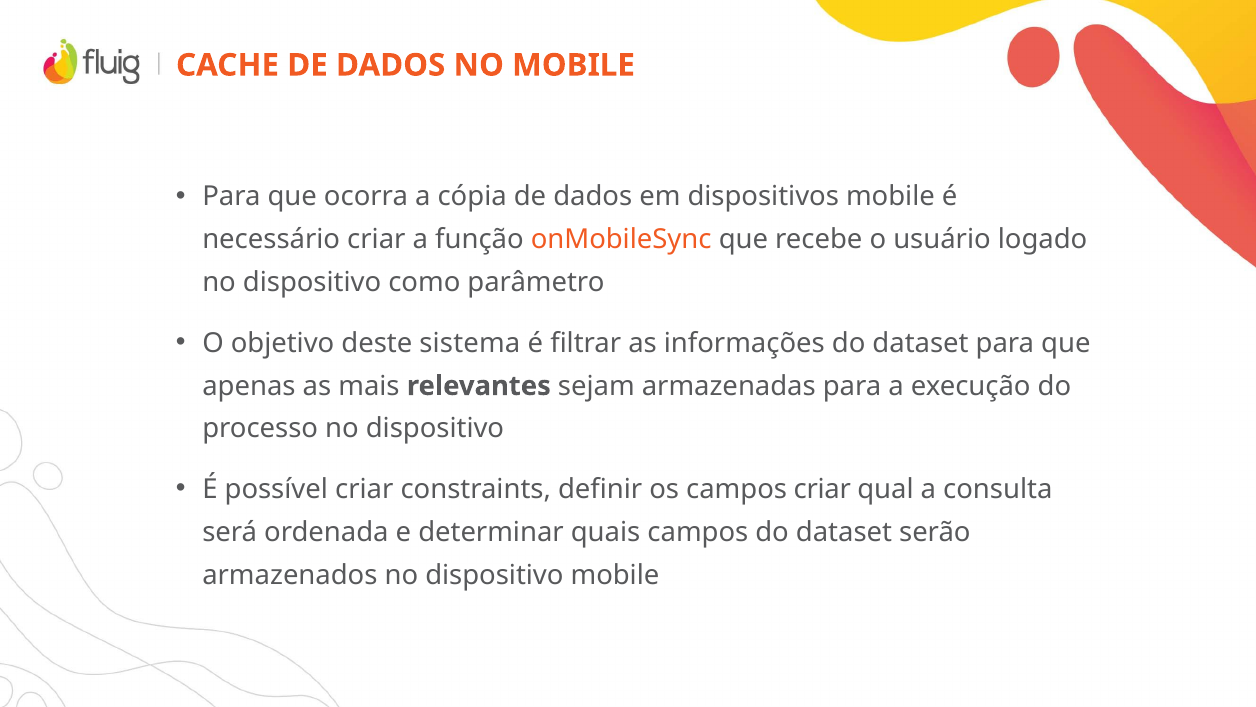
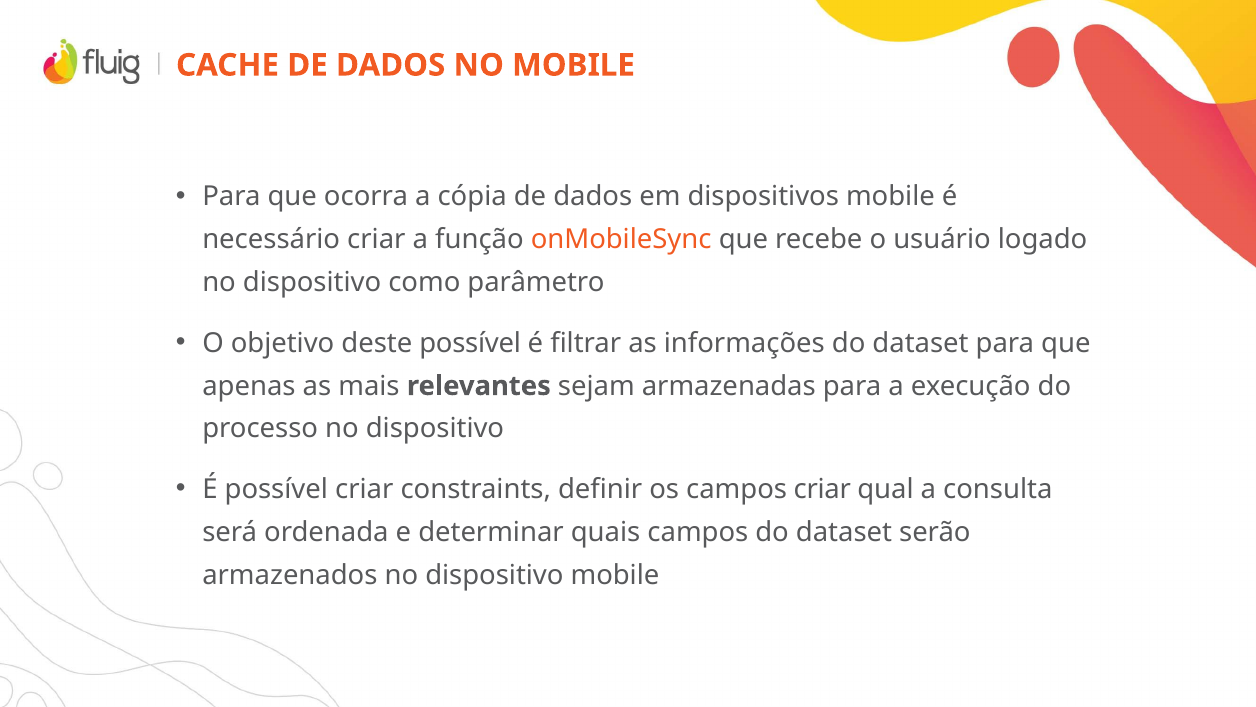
deste sistema: sistema -> possível (470, 343)
